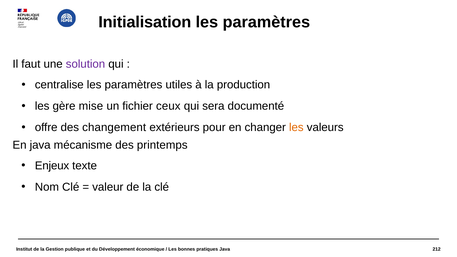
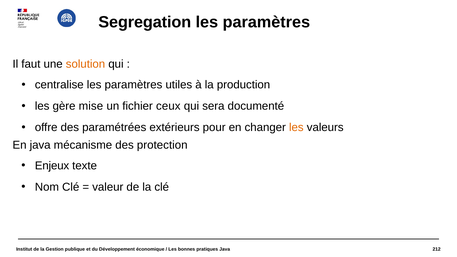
Initialisation: Initialisation -> Segregation (145, 22)
solution colour: purple -> orange (85, 64)
changement: changement -> paramétrées (114, 128)
printemps: printemps -> protection (162, 145)
